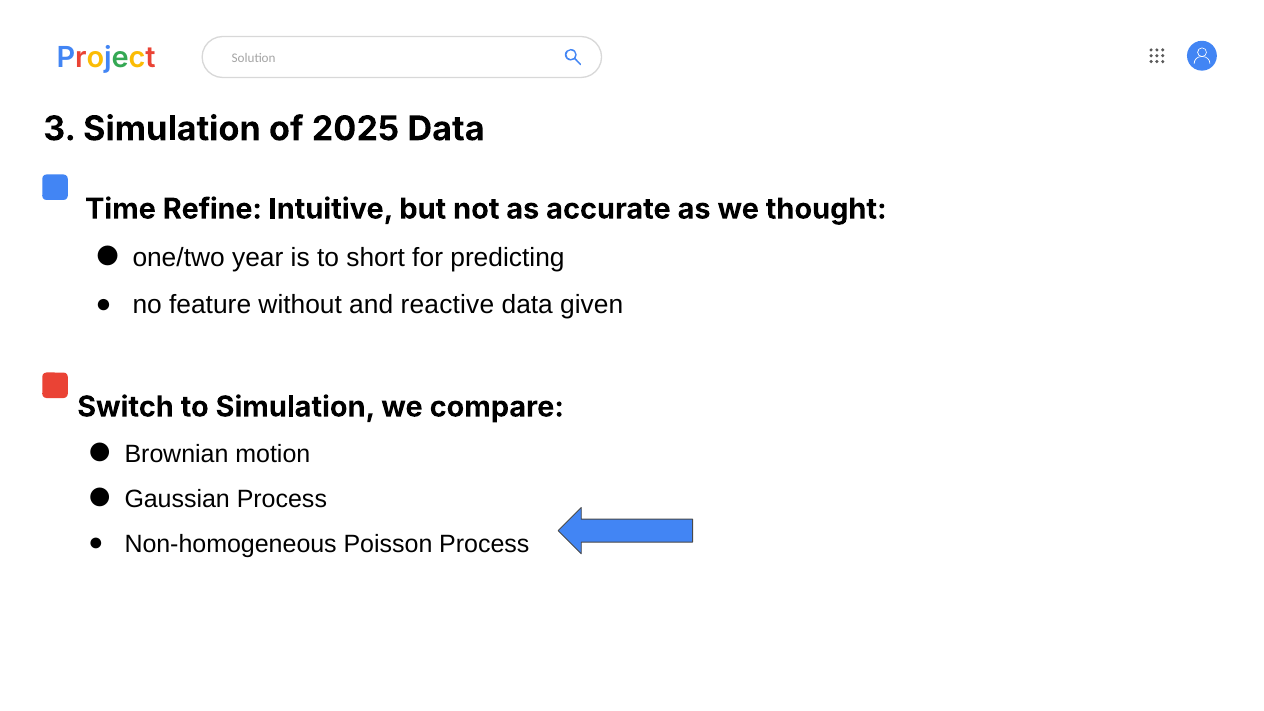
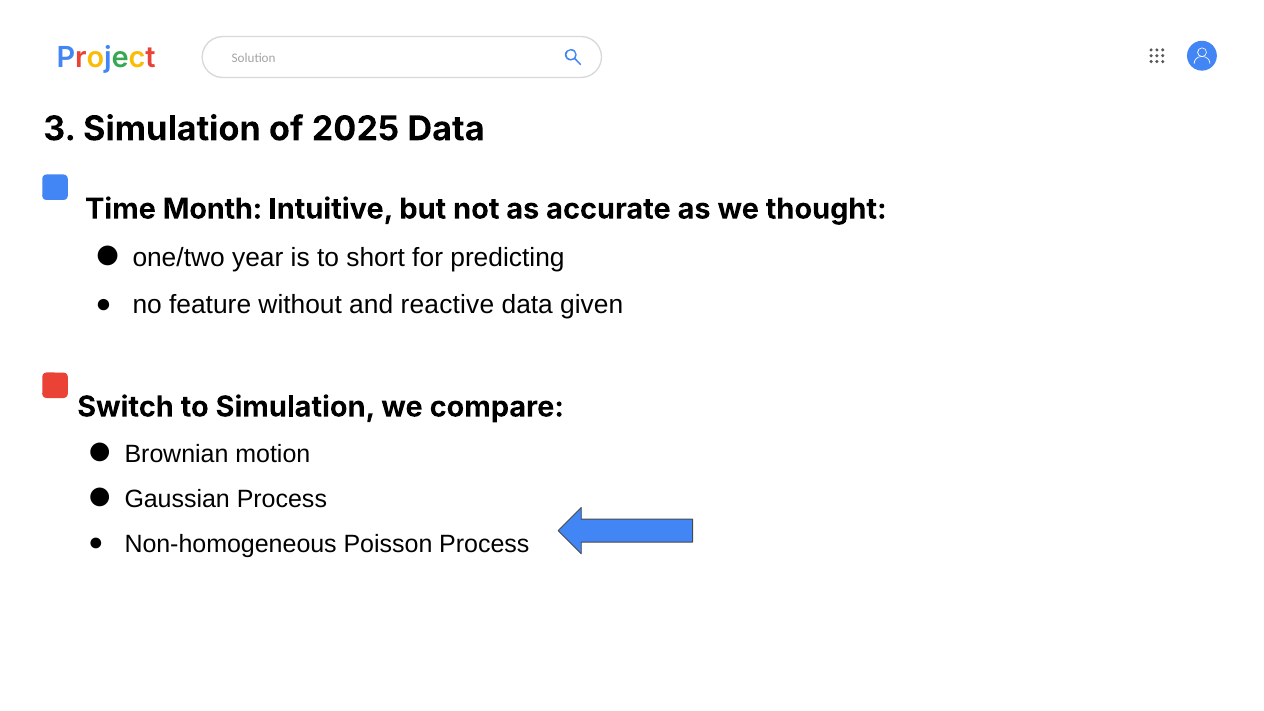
Refine: Refine -> Month (212, 209)
